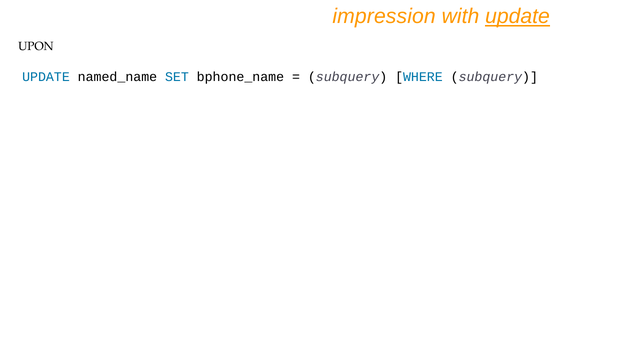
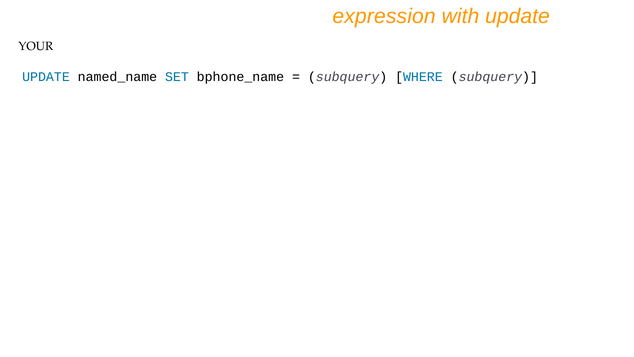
impression: impression -> expression (384, 17)
update underline: present -> none (517, 17)
UPON: UPON -> YOUR (36, 46)
